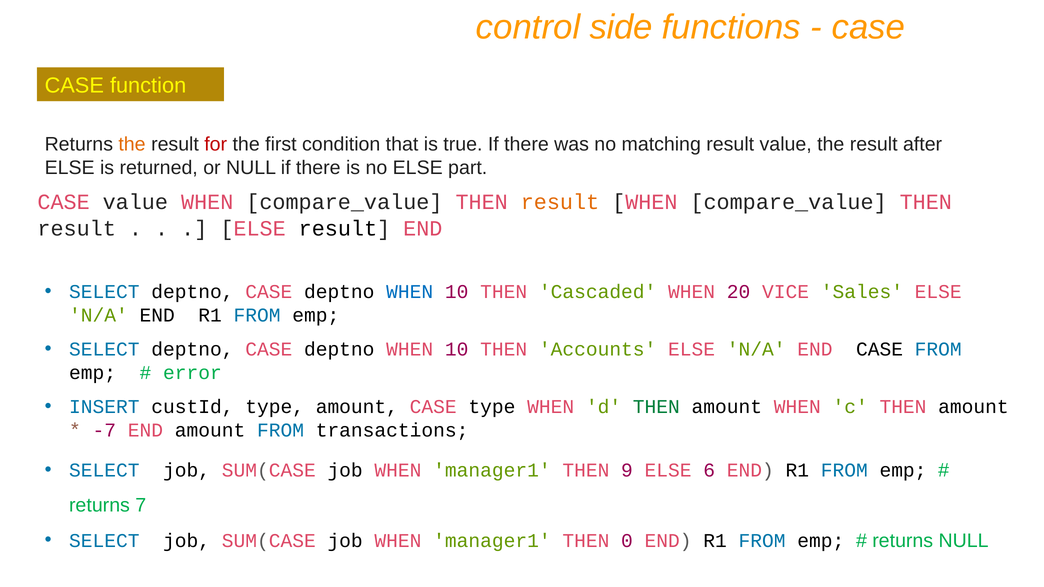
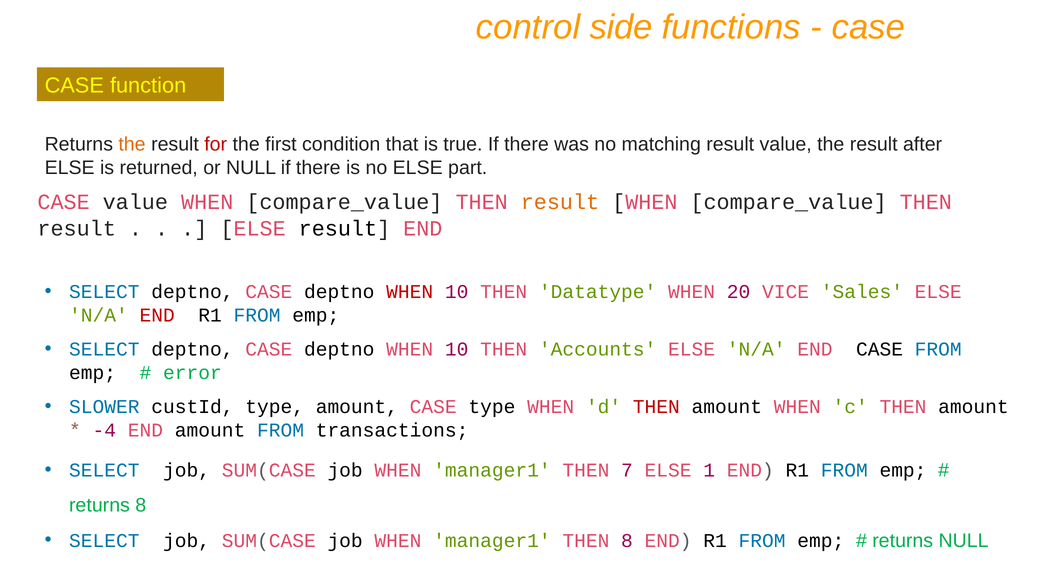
WHEN colour: blue -> red (410, 292)
Cascaded: Cascaded -> Datatype (598, 292)
END colour: black -> red (157, 316)
INSERT: INSERT -> SLOWER (104, 407)
THEN colour: green -> red (656, 407)
-7: -7 -> -4 (104, 430)
9: 9 -> 7 (627, 470)
6: 6 -> 1 (709, 470)
returns 7: 7 -> 8 (141, 506)
THEN 0: 0 -> 8 (627, 541)
